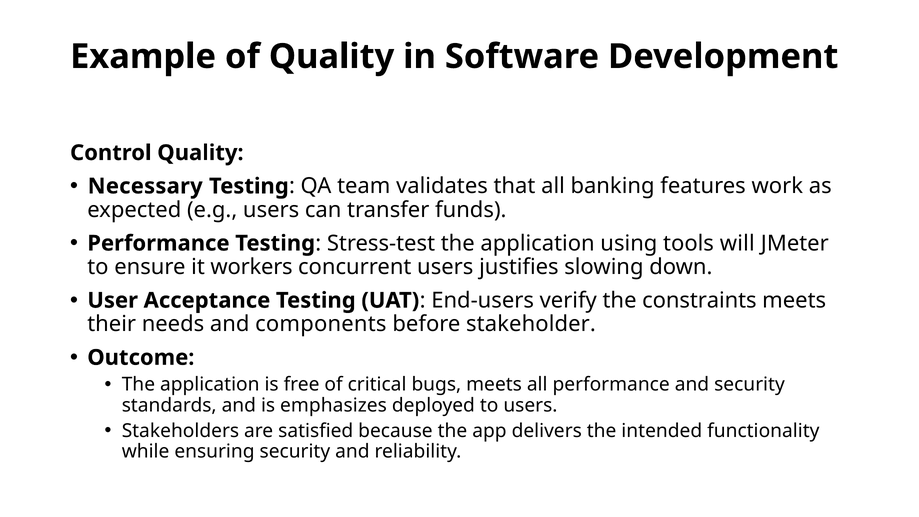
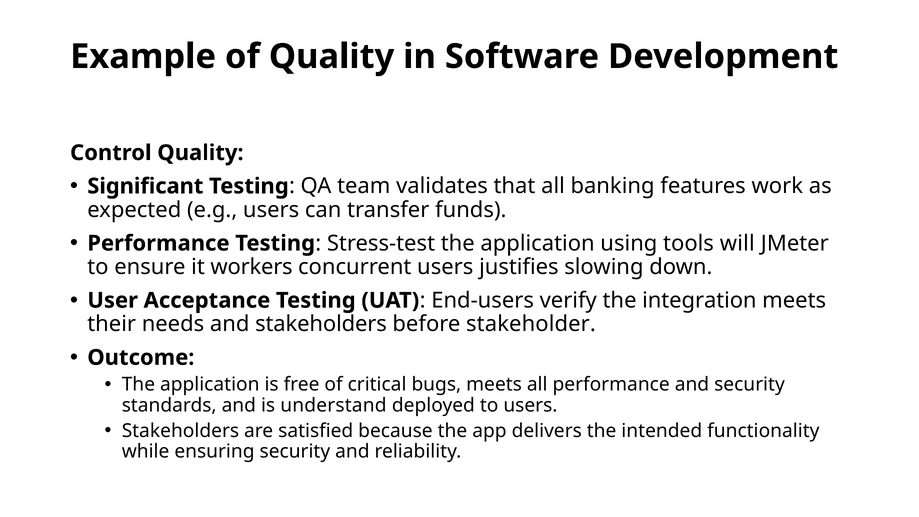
Necessary: Necessary -> Significant (145, 186)
constraints: constraints -> integration (699, 300)
and components: components -> stakeholders (321, 324)
emphasizes: emphasizes -> understand (333, 405)
